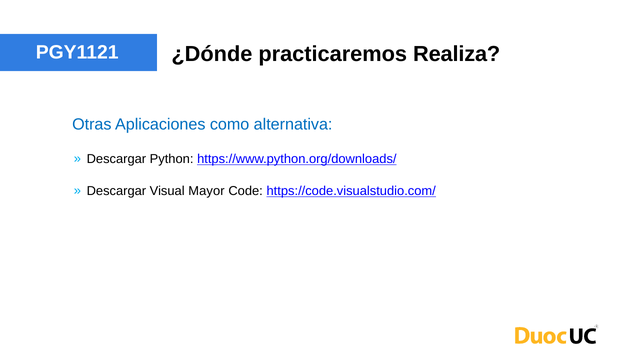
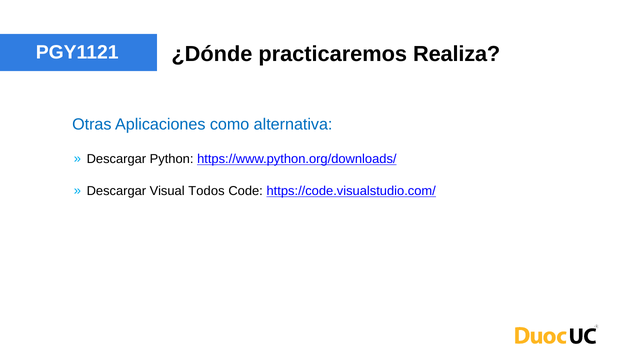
Mayor: Mayor -> Todos (206, 191)
